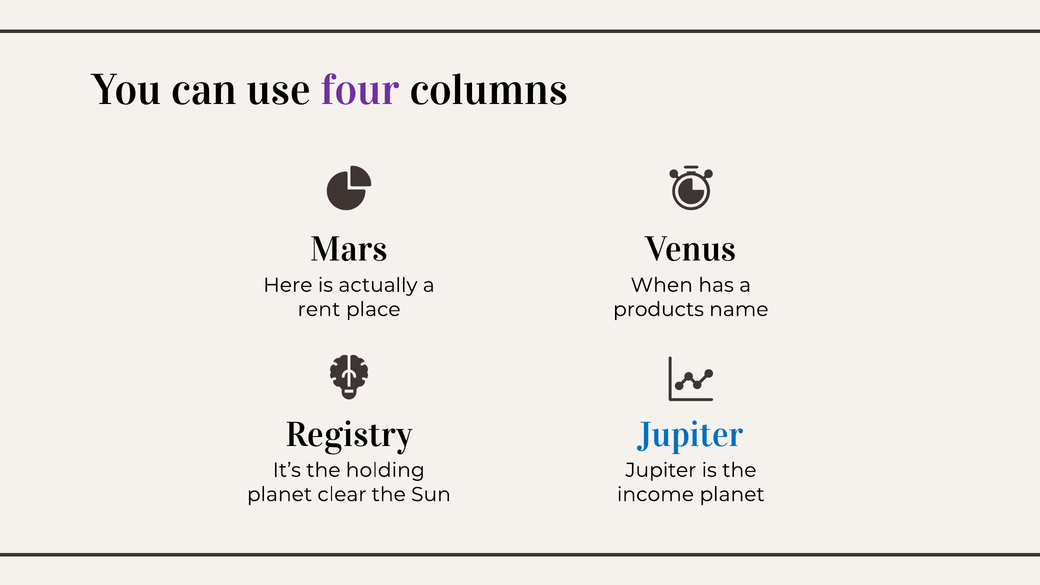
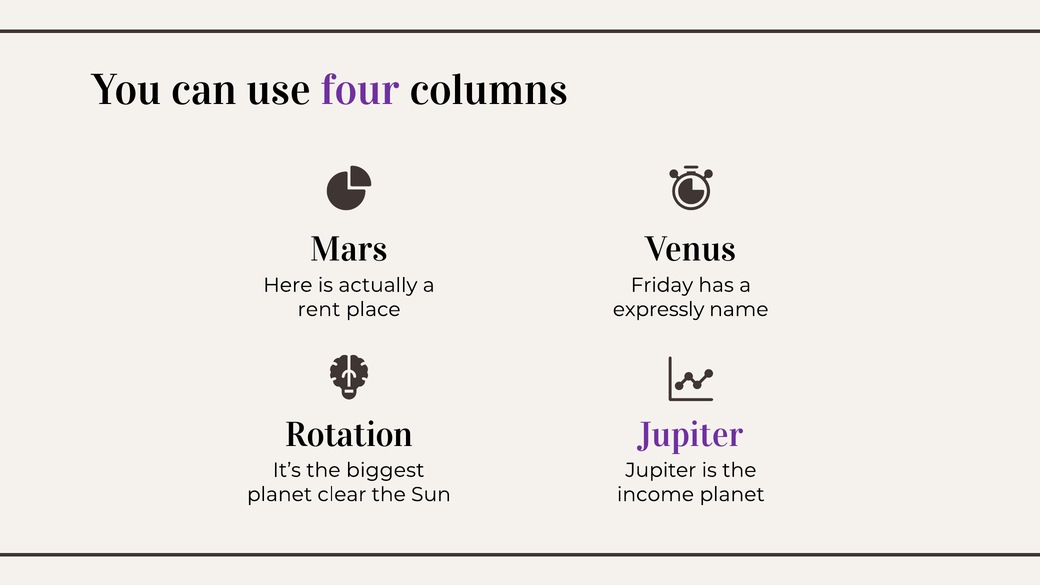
When: When -> Friday (662, 285)
products: products -> expressly (659, 309)
Registry: Registry -> Rotation (349, 435)
Jupiter colour: blue -> purple (691, 435)
holding: holding -> biggest (385, 470)
